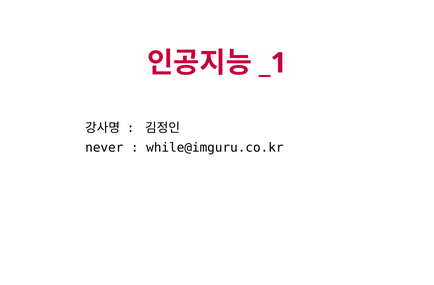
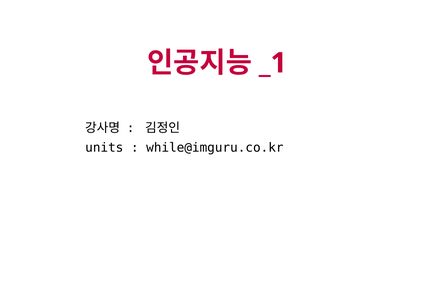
never: never -> units (104, 148)
